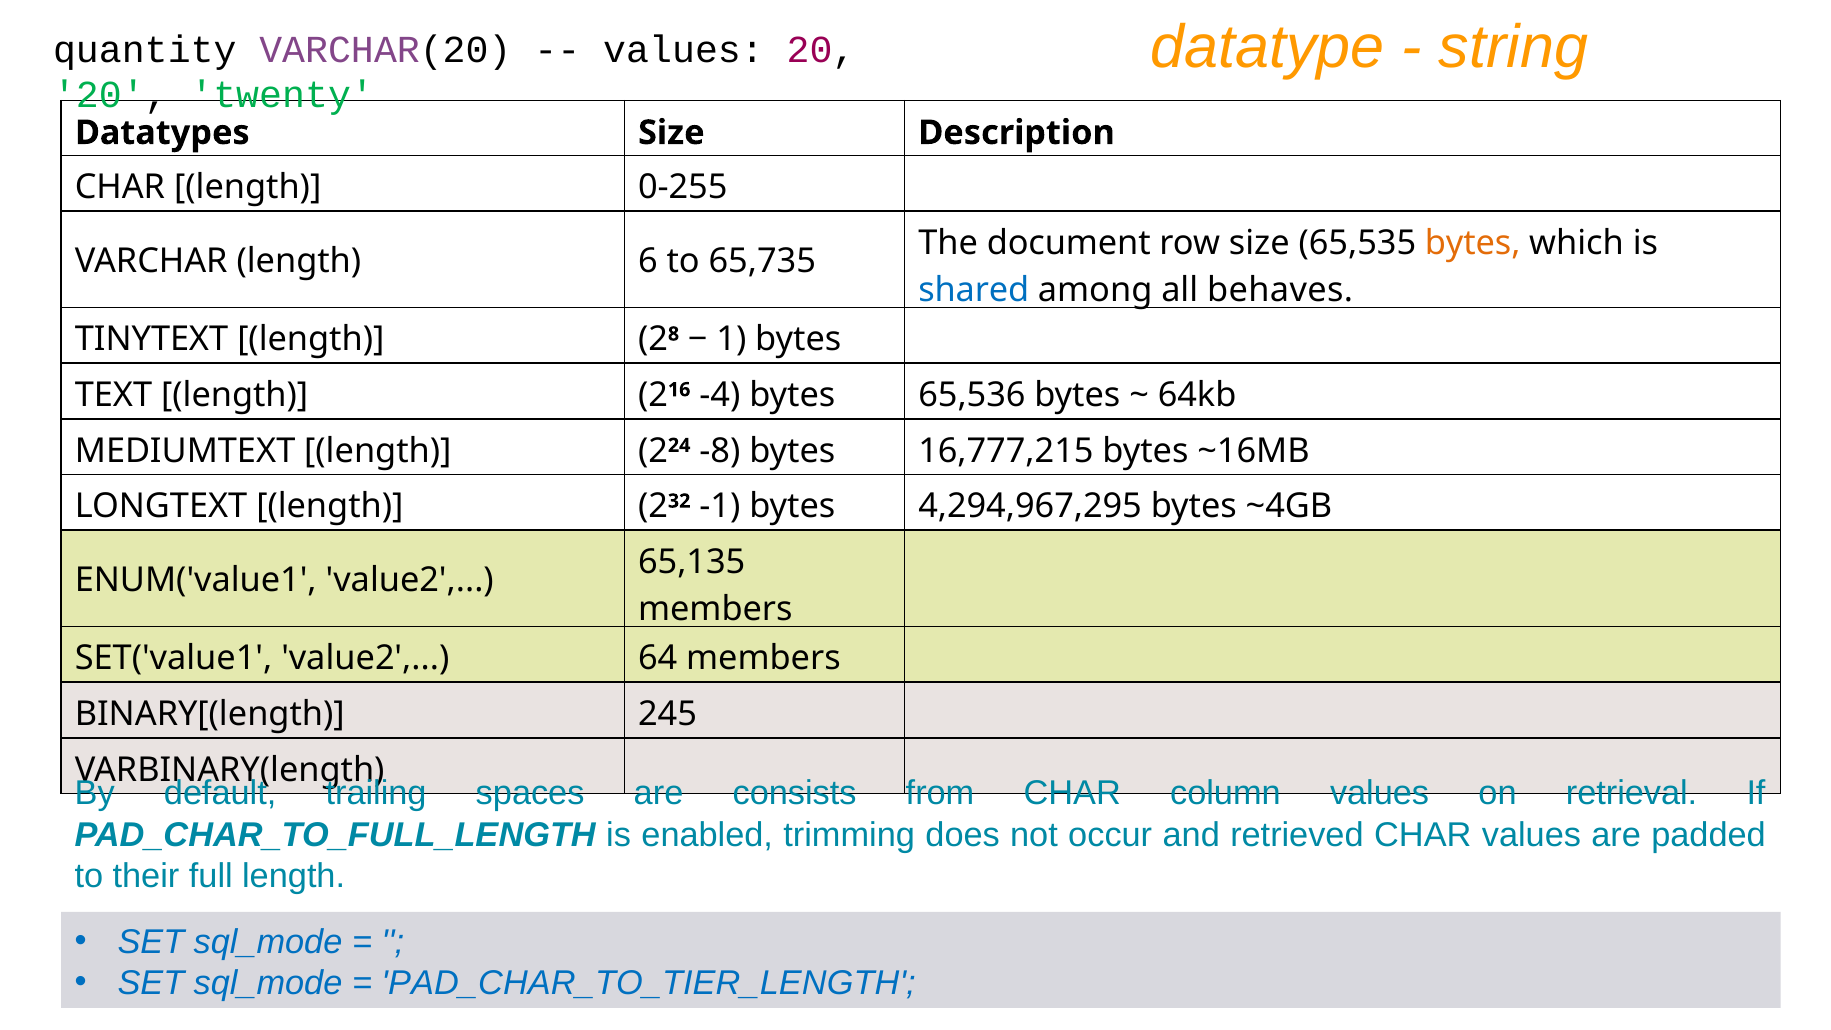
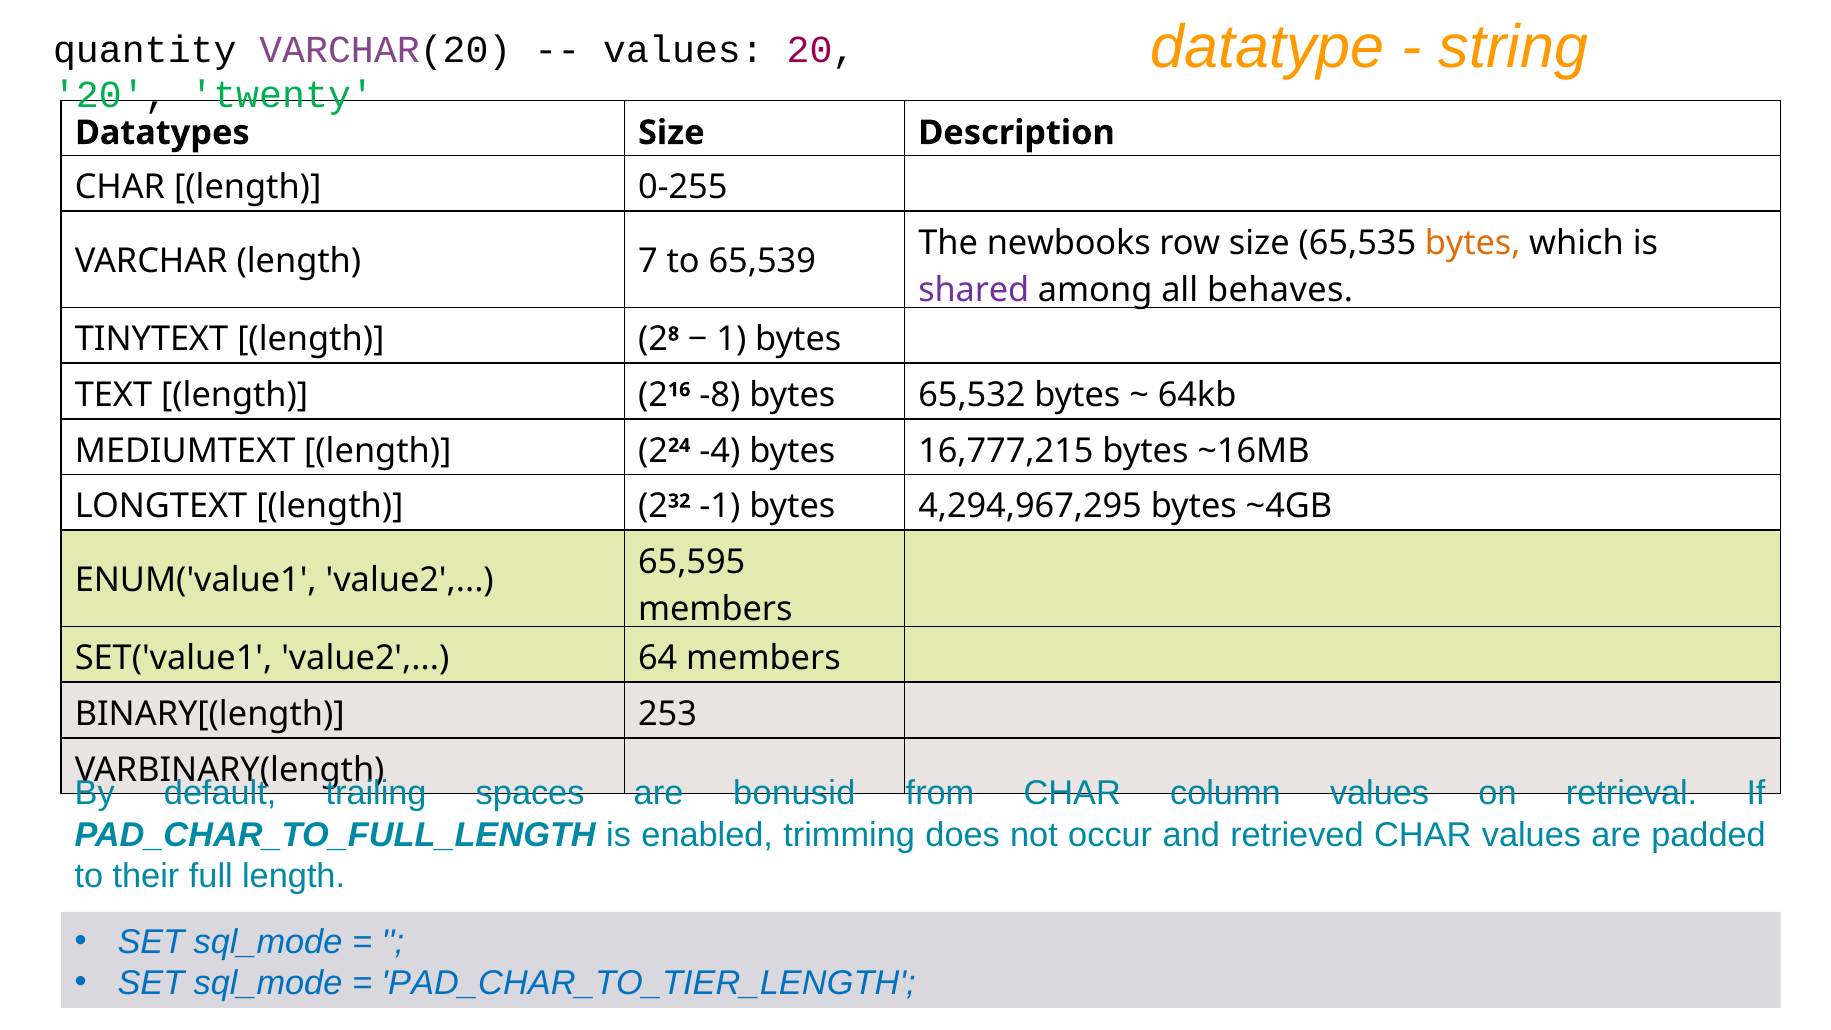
document: document -> newbooks (1069, 243)
6: 6 -> 7 (648, 261)
65,735: 65,735 -> 65,539 (762, 261)
shared colour: blue -> purple (974, 290)
-4: -4 -> -8 (720, 395)
65,536: 65,536 -> 65,532 (972, 395)
-8: -8 -> -4 (720, 451)
65,135: 65,135 -> 65,595 (692, 562)
245: 245 -> 253 (668, 714)
consists: consists -> bonusid (794, 793)
